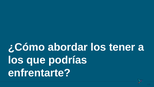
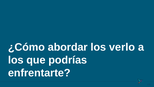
tener: tener -> verlo (122, 47)
